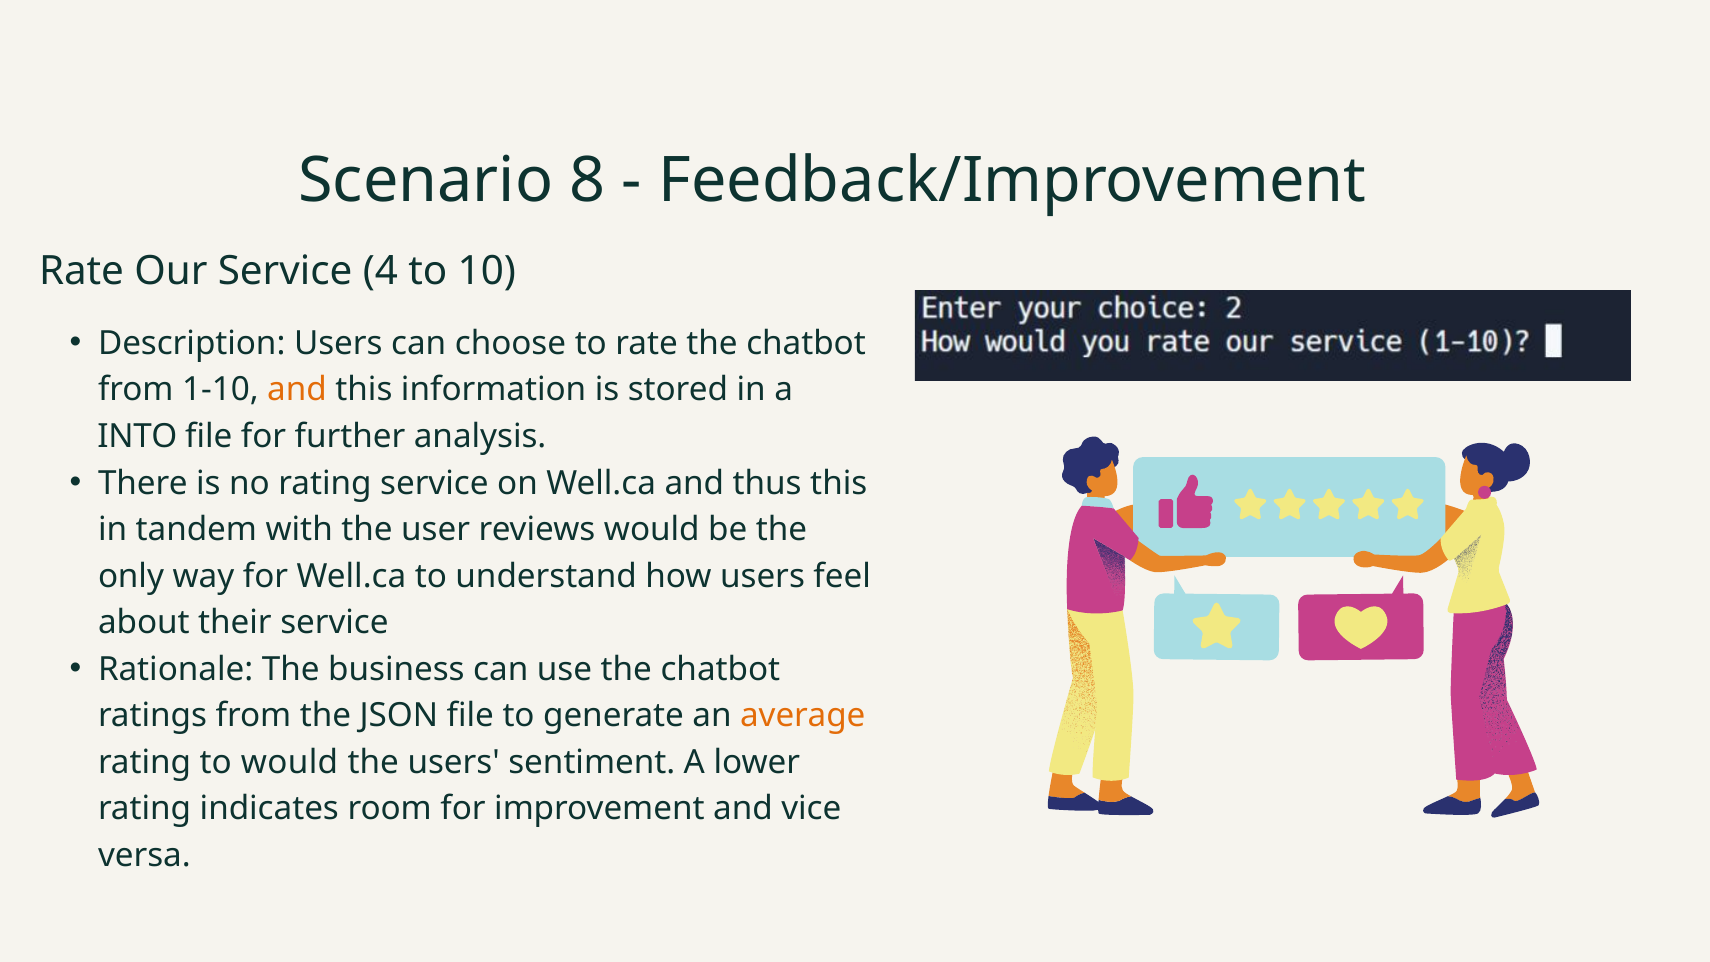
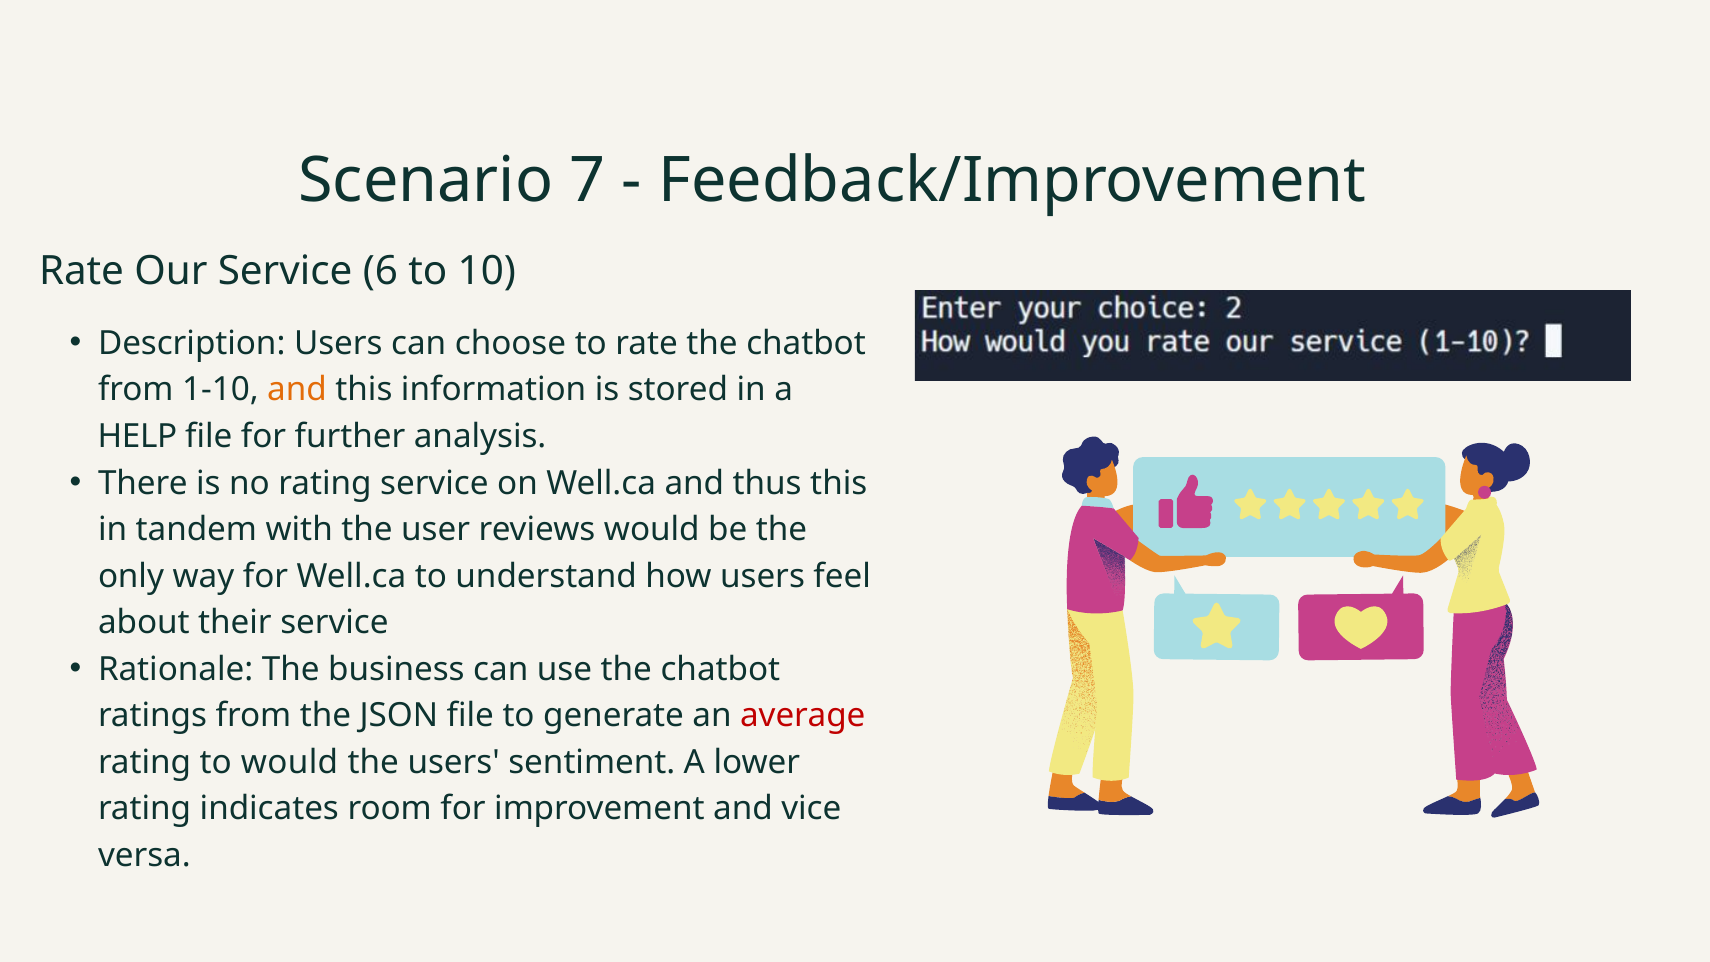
8: 8 -> 7 (588, 181)
4: 4 -> 6 (380, 271)
INTO: INTO -> HELP (137, 436)
average colour: orange -> red (803, 716)
